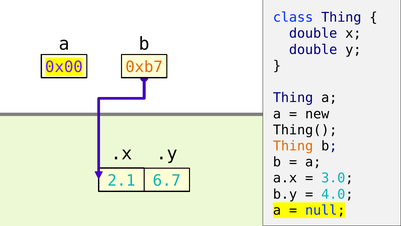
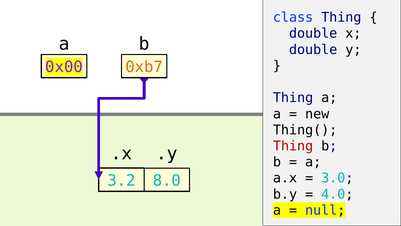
Thing colour: orange -> red (293, 146)
2.1: 2.1 -> 3.2 (121, 180)
6.7: 6.7 -> 8.0 (167, 180)
